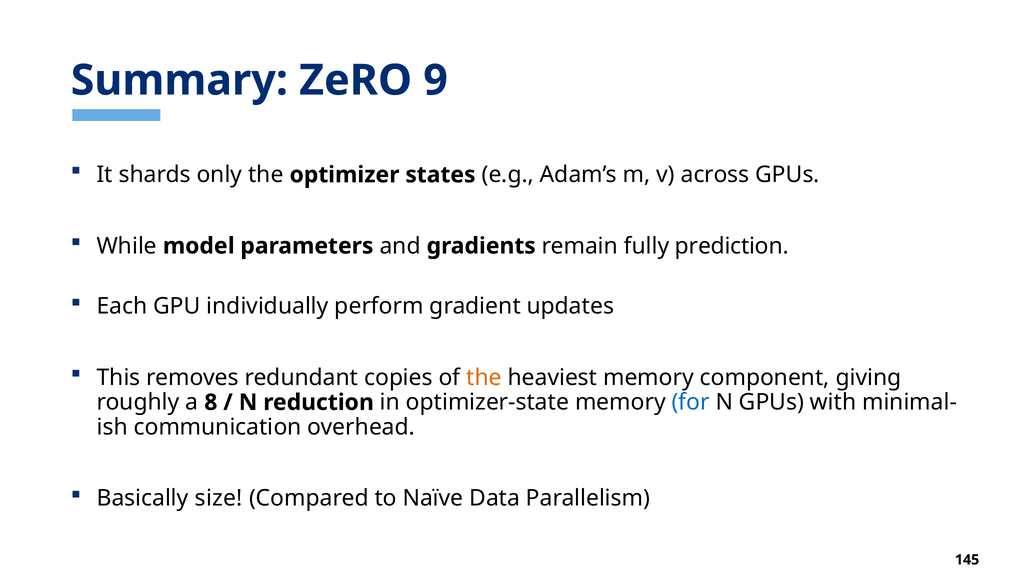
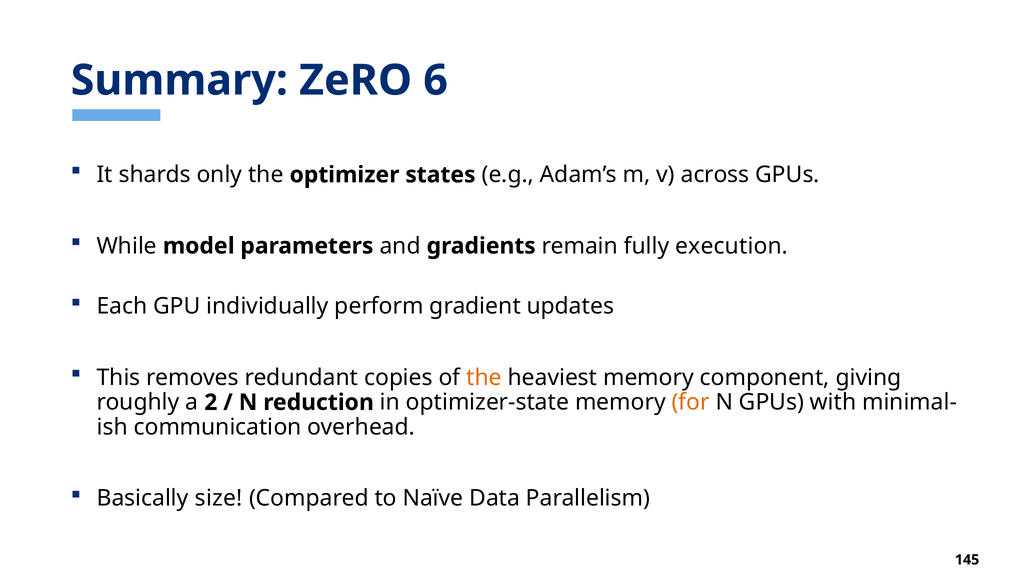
9: 9 -> 6 (436, 80)
prediction: prediction -> execution (732, 246)
8: 8 -> 2 (211, 402)
for colour: blue -> orange (691, 402)
